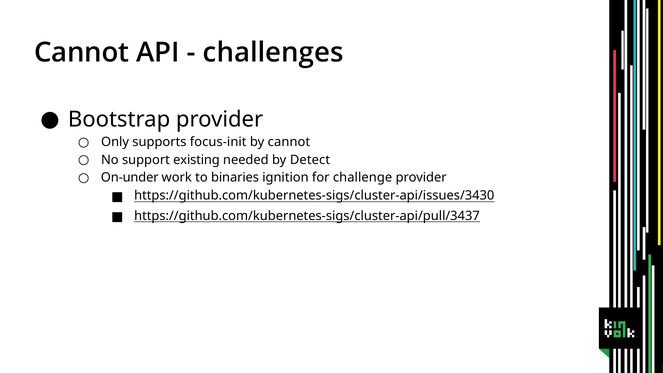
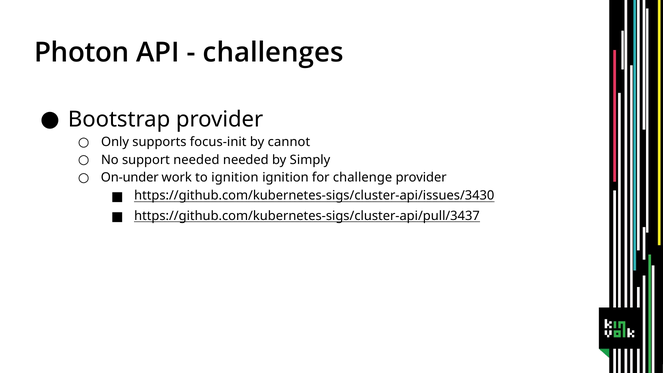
Cannot: Cannot -> Photon (82, 53)
support existing: existing -> needed (196, 160)
Detect: Detect -> Simply (310, 160)
to binaries: binaries -> ignition (235, 178)
